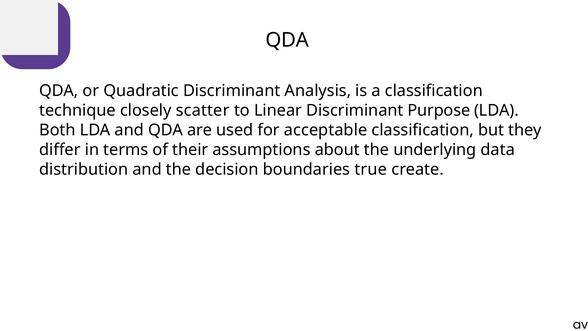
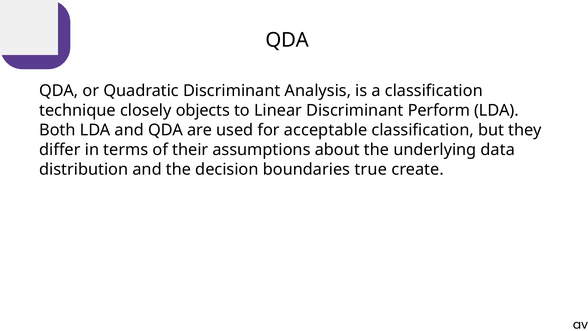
scatter: scatter -> objects (203, 110)
Purpose: Purpose -> Perform (439, 110)
